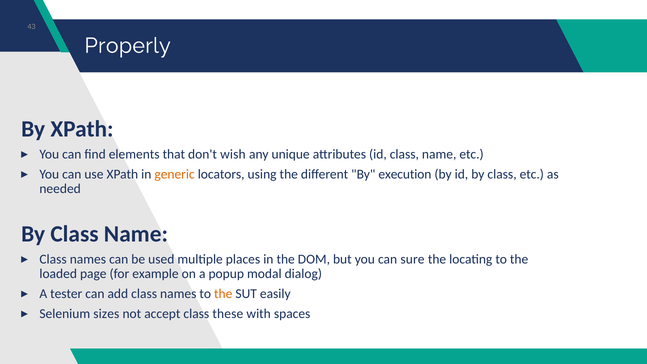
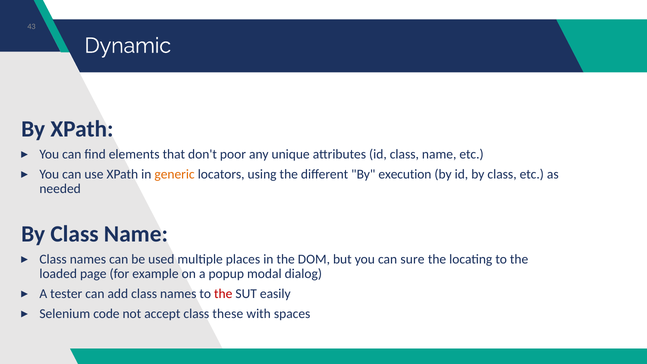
Properly: Properly -> Dynamic (128, 46)
wish: wish -> poor (233, 154)
the colour: orange -> red (223, 294)
sizes: sizes -> code (106, 314)
